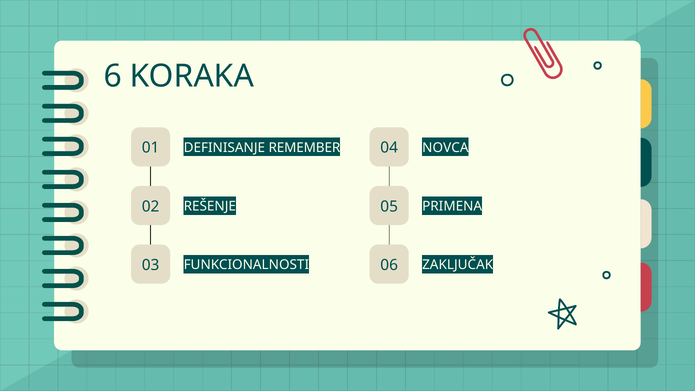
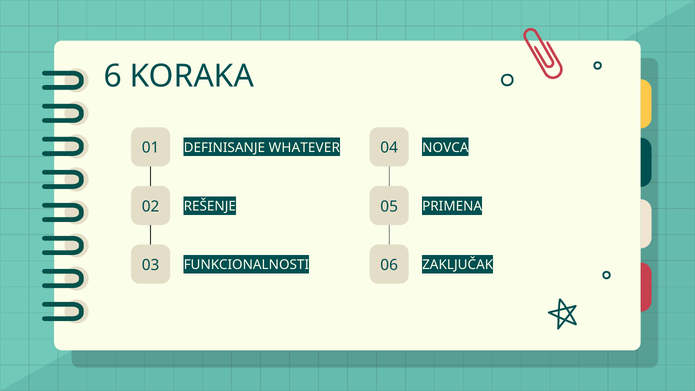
REMEMBER: REMEMBER -> WHATEVER (304, 148)
